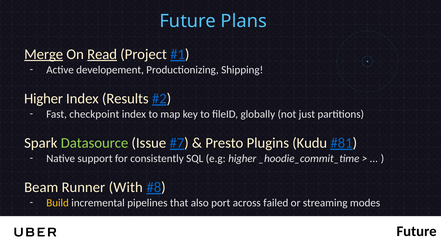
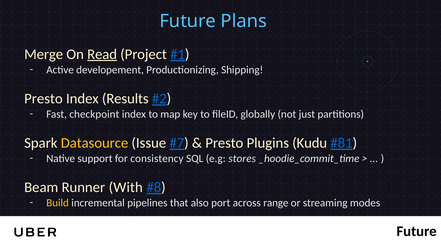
Merge underline: present -> none (44, 54)
Higher: Higher -> Presto (43, 99)
Datasource colour: light green -> yellow (95, 143)
consistently: consistently -> consistency (157, 159)
e.g higher: higher -> stores (242, 159)
failed: failed -> range (276, 203)
